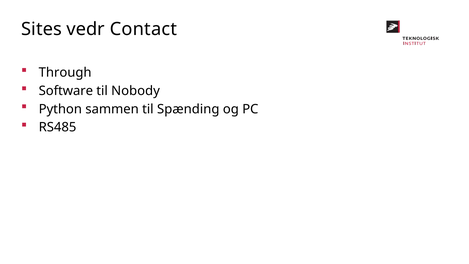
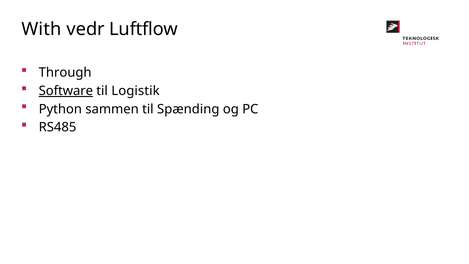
Sites: Sites -> With (41, 29)
Contact: Contact -> Luftflow (144, 29)
Software underline: none -> present (66, 91)
Nobody: Nobody -> Logistik (136, 91)
